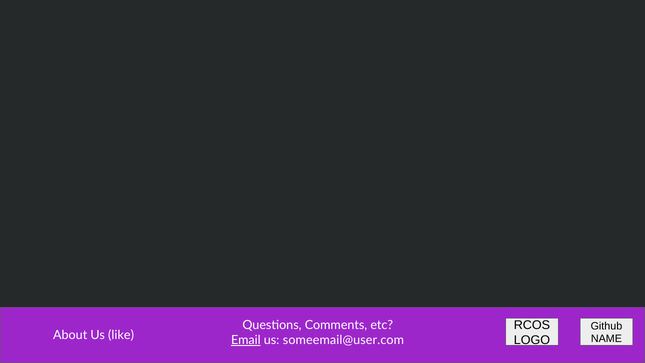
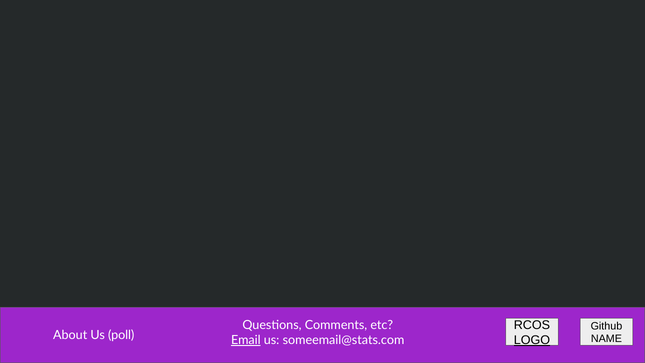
like: like -> poll (121, 335)
LOGO underline: none -> present (532, 340)
someemail@user.com: someemail@user.com -> someemail@stats.com (343, 340)
